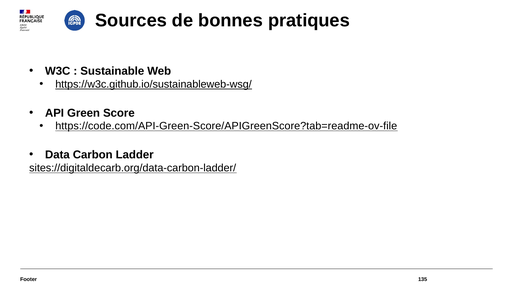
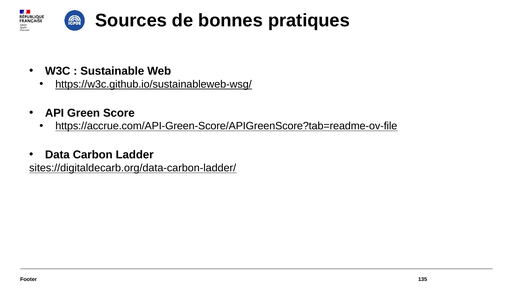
https://code.com/API-Green-Score/APIGreenScore?tab=readme-ov-file: https://code.com/API-Green-Score/APIGreenScore?tab=readme-ov-file -> https://accrue.com/API-Green-Score/APIGreenScore?tab=readme-ov-file (226, 126)
